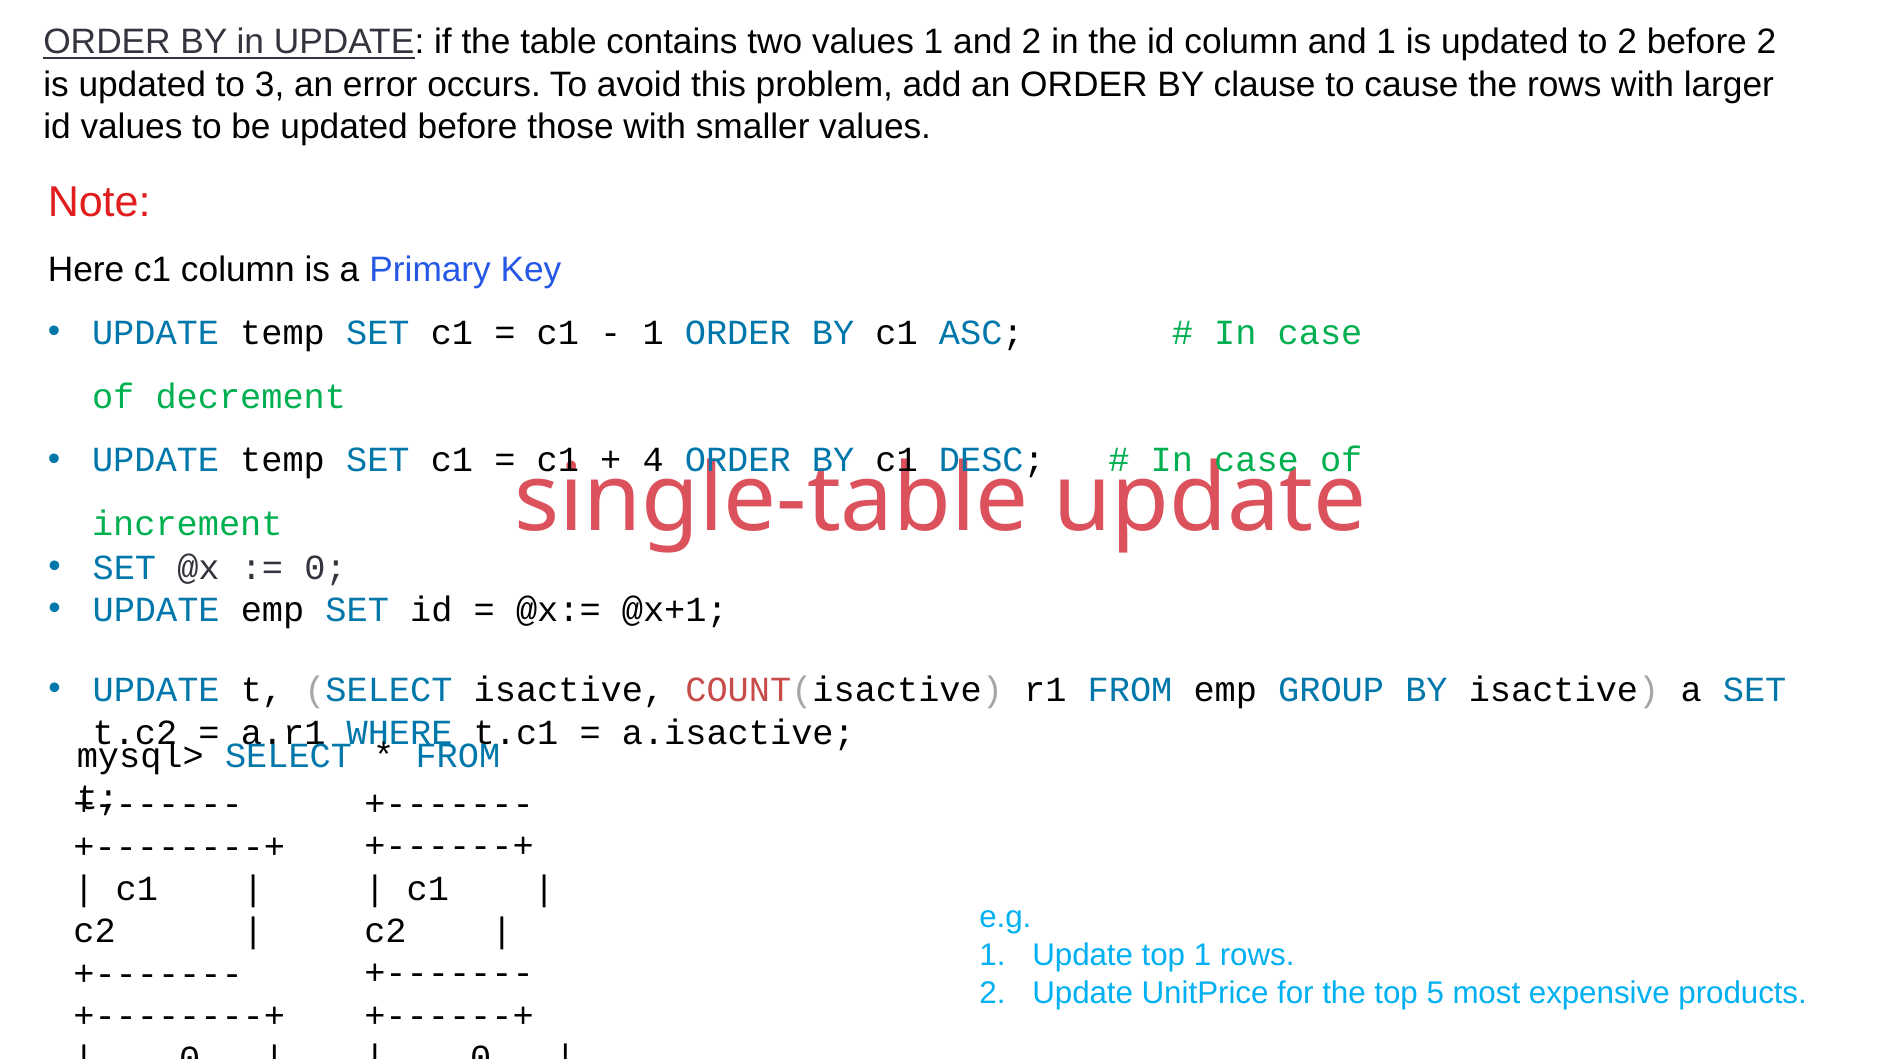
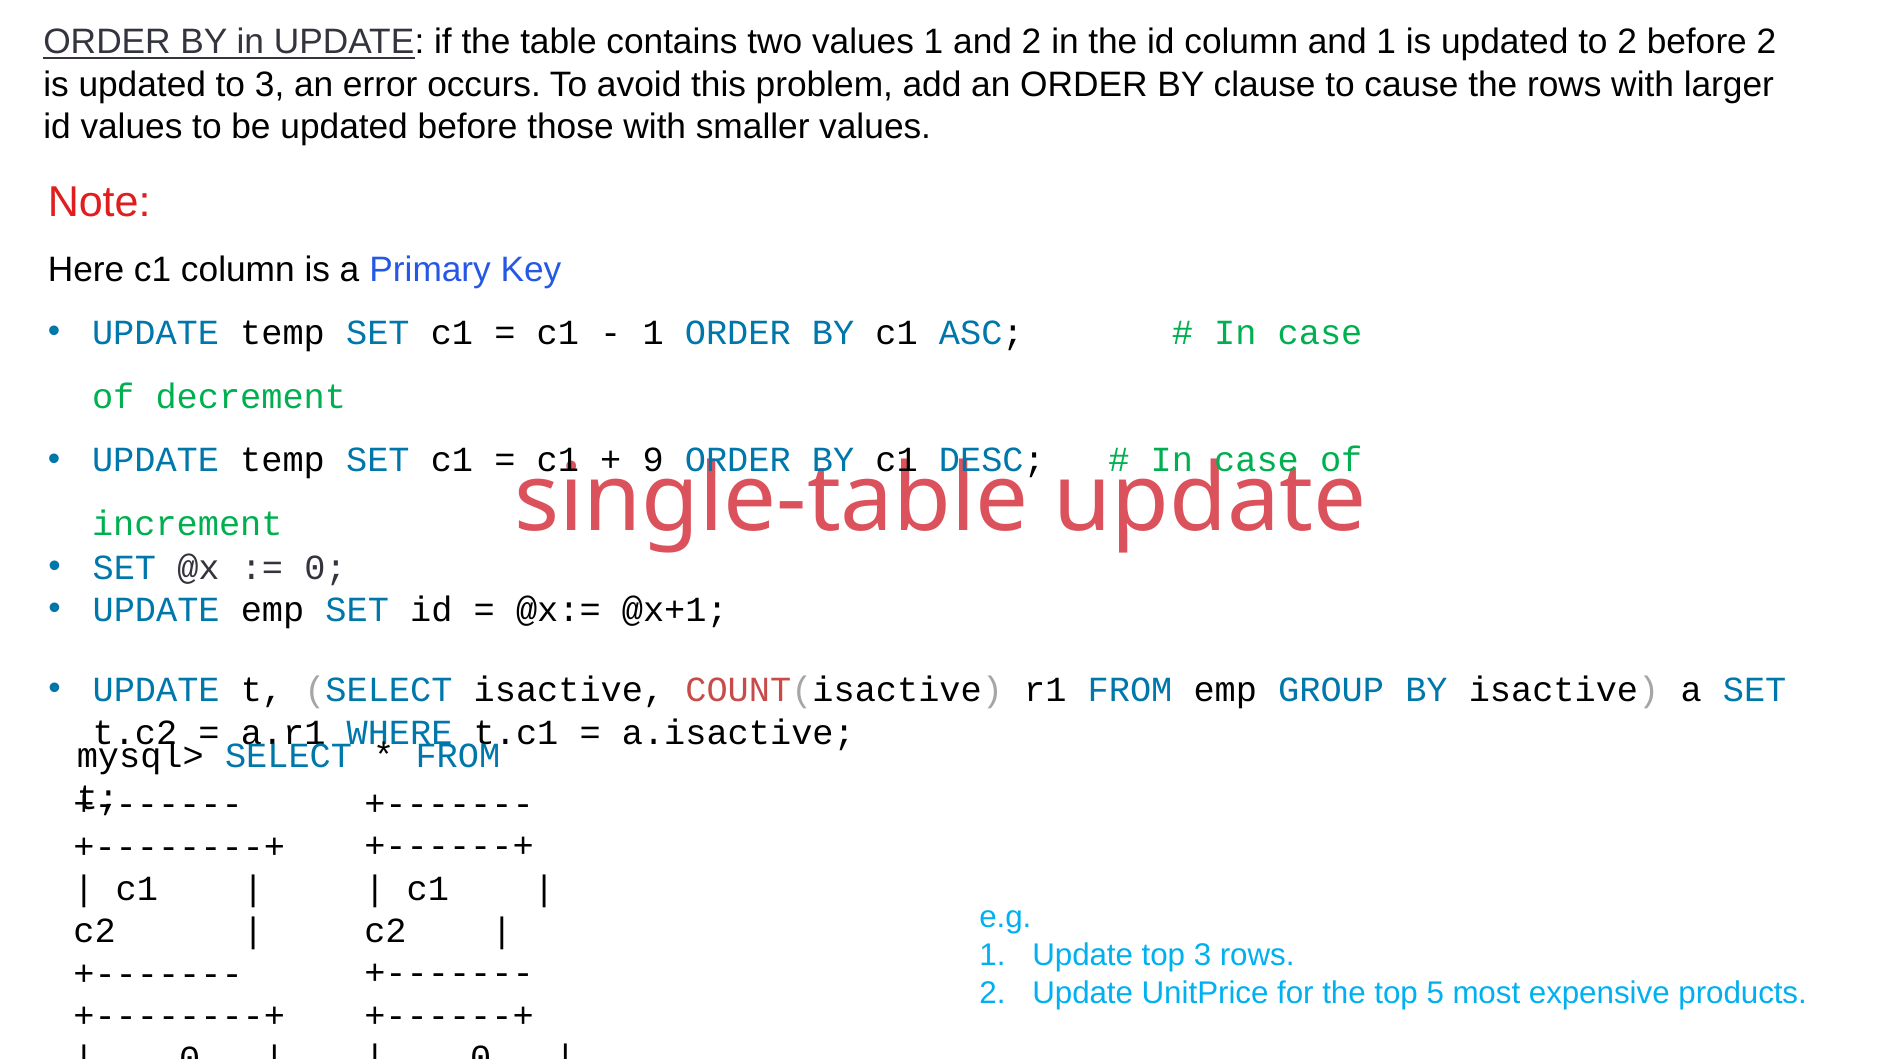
4: 4 -> 9 (653, 460)
top 1: 1 -> 3 (1203, 955)
